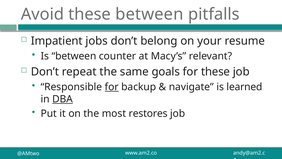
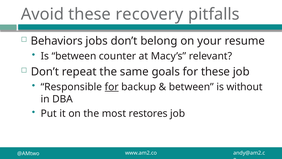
these between: between -> recovery (149, 14)
Impatient: Impatient -> Behaviors (57, 41)
navigate: navigate -> between (191, 87)
learned: learned -> without (244, 87)
DBA underline: present -> none (63, 99)
